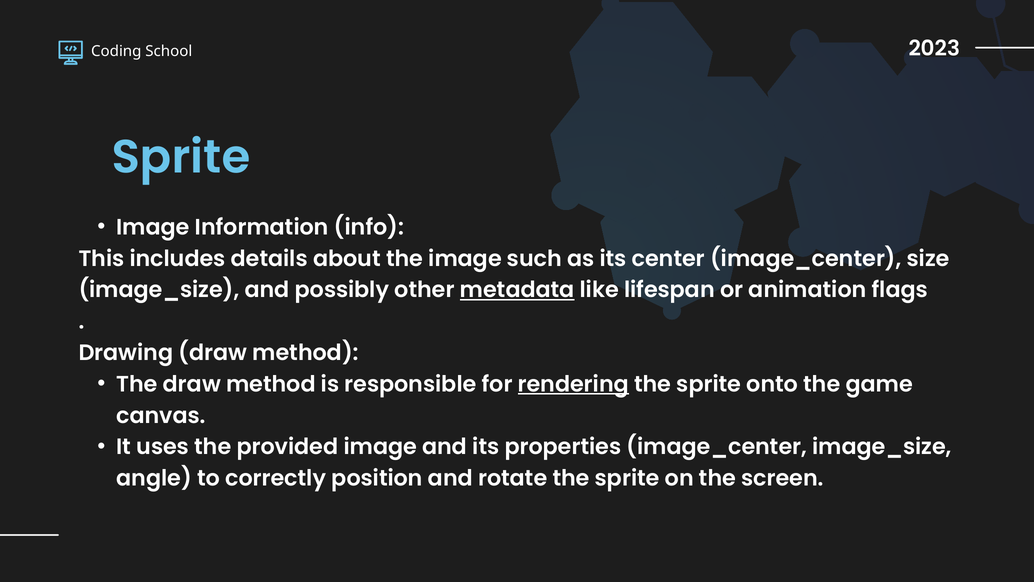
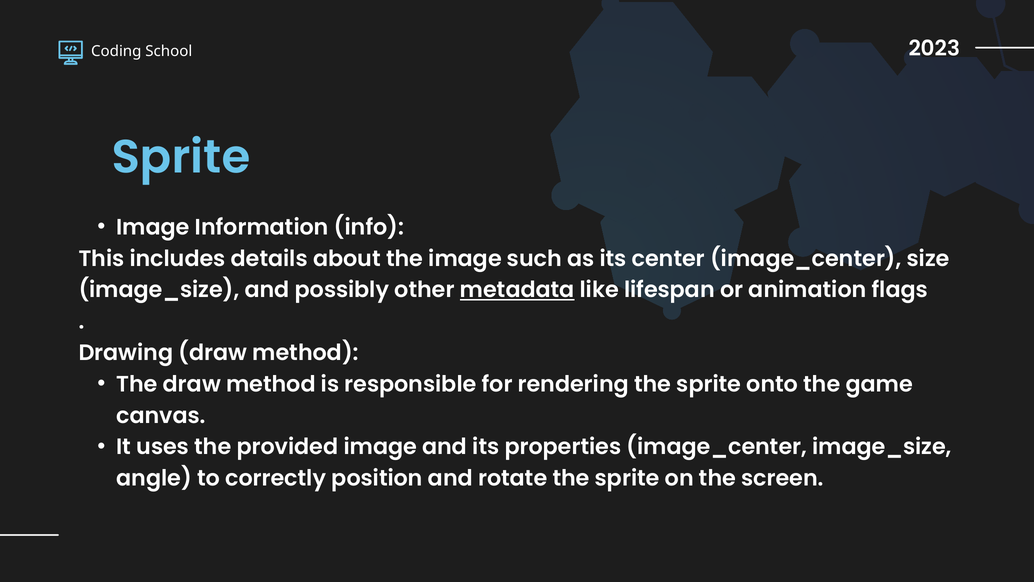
rendering underline: present -> none (573, 384)
